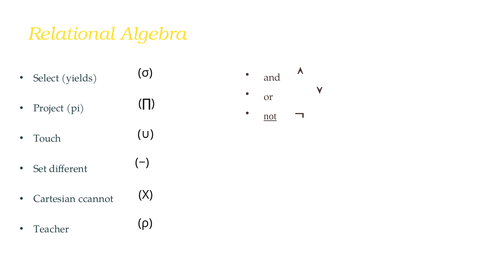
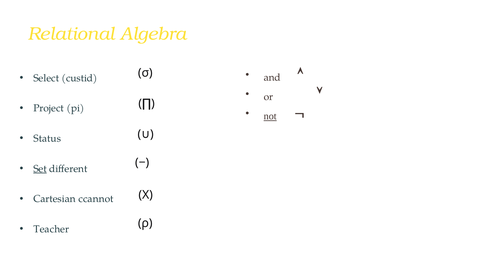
yields: yields -> custid (80, 78)
Touch: Touch -> Status (47, 139)
Set underline: none -> present (40, 169)
